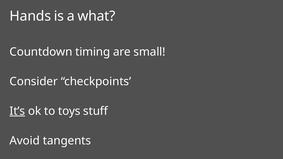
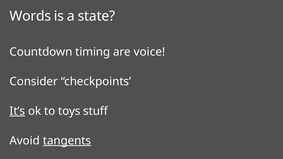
Hands: Hands -> Words (30, 16)
what: what -> state (96, 16)
small: small -> voice (149, 52)
tangents underline: none -> present (67, 141)
